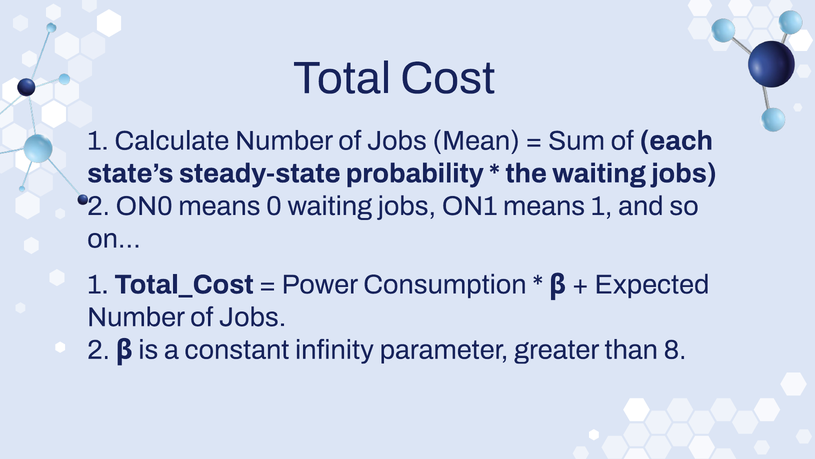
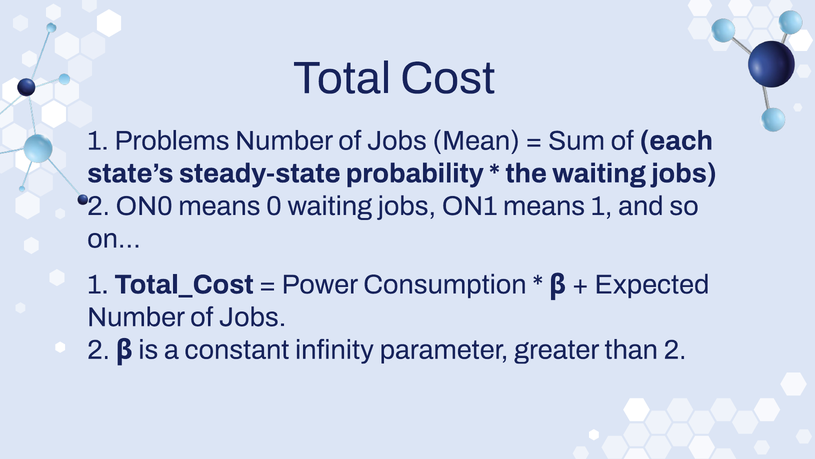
Calculate: Calculate -> Problems (172, 141)
than 8: 8 -> 2 (675, 349)
